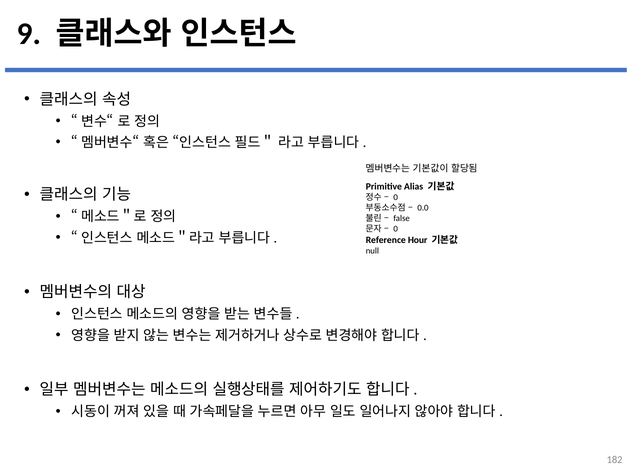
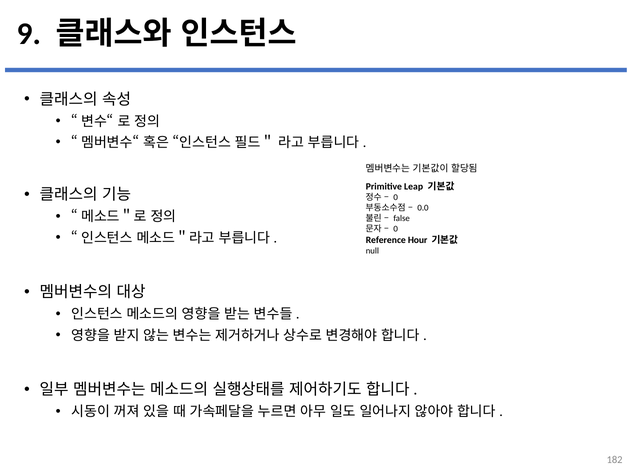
Alias: Alias -> Leap (414, 187)
